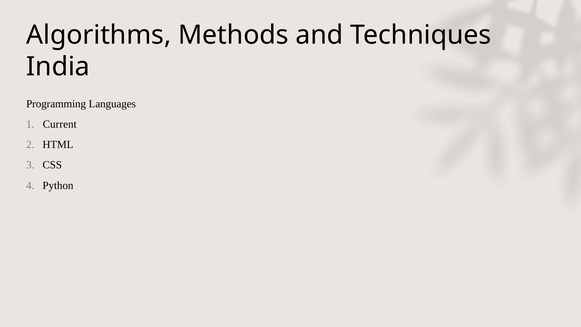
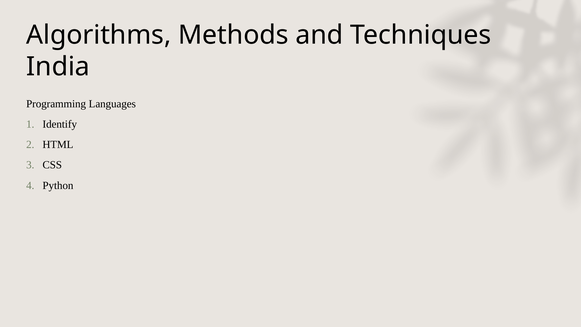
Current: Current -> Identify (60, 124)
